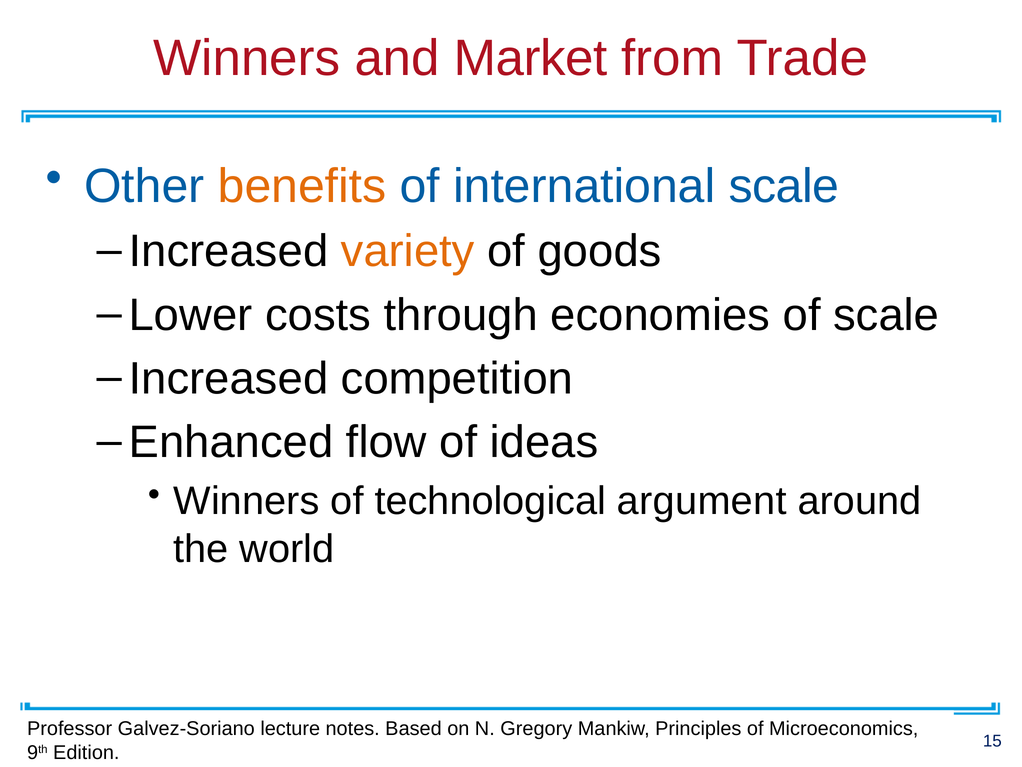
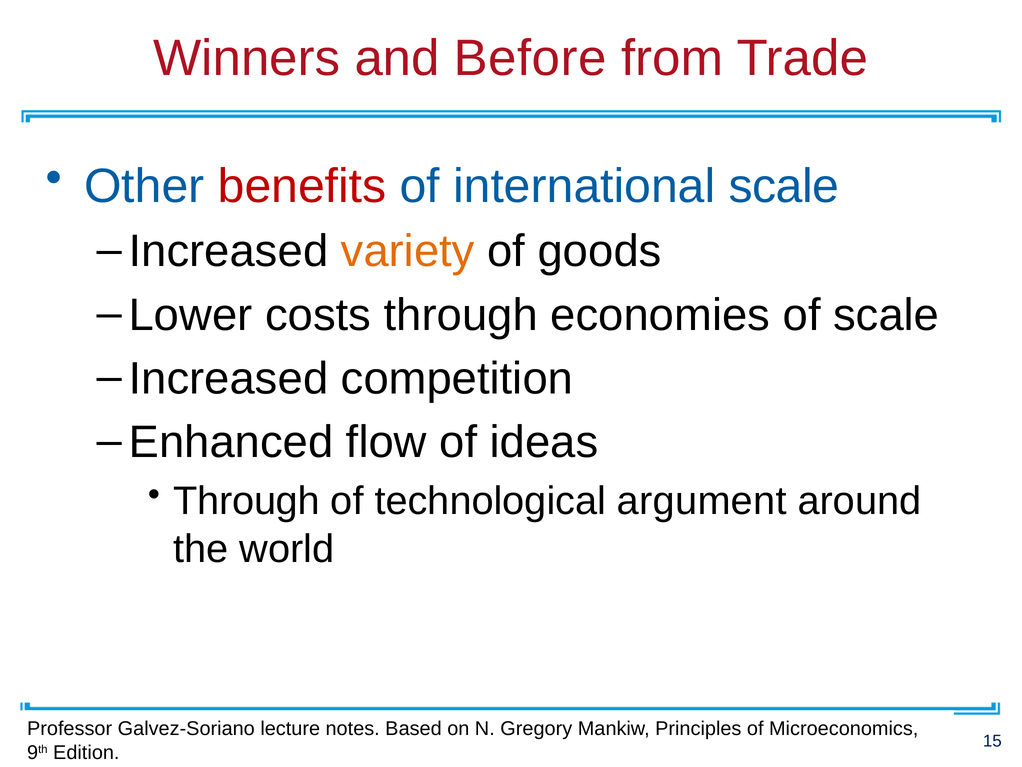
Market: Market -> Before (530, 58)
benefits colour: orange -> red (302, 186)
Winners: Winners -> Through (247, 501)
